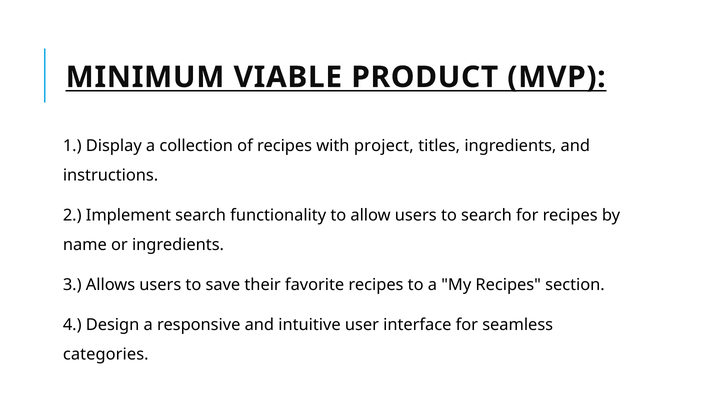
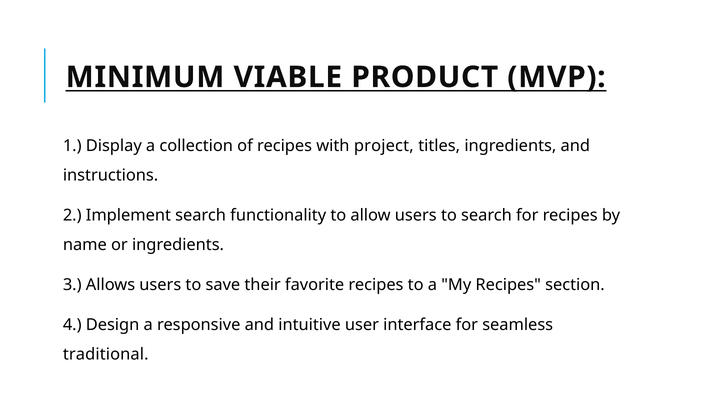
categories: categories -> traditional (106, 355)
